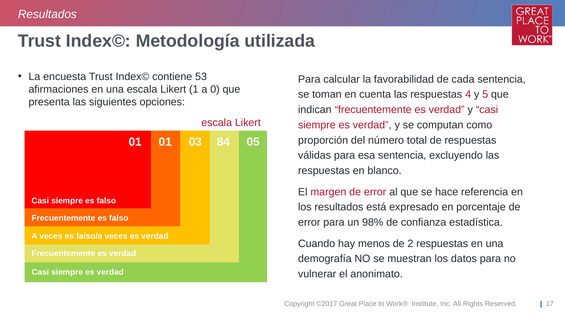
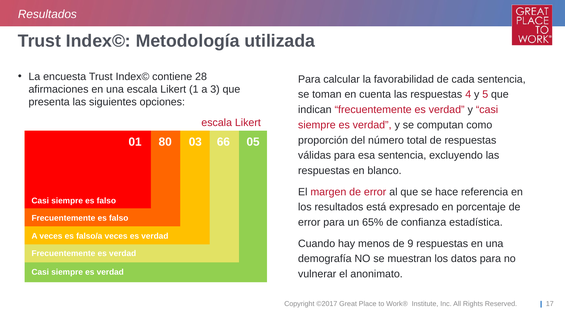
53: 53 -> 28 (201, 77)
0: 0 -> 3 (215, 89)
01 01: 01 -> 80 (165, 142)
84: 84 -> 66 (223, 142)
98%: 98% -> 65% (373, 222)
2: 2 -> 9 (410, 243)
